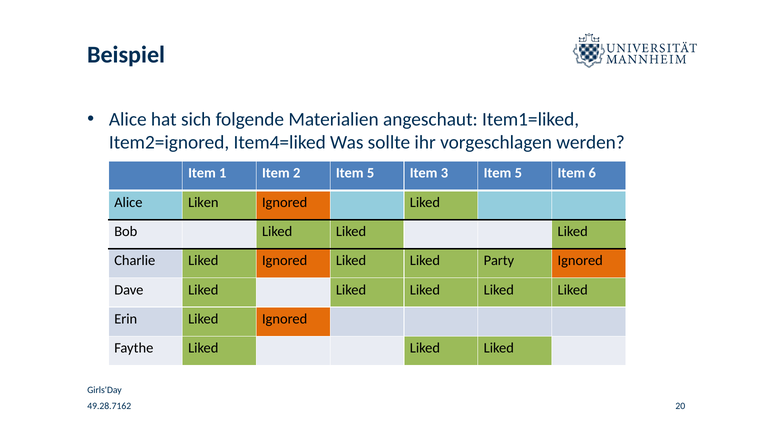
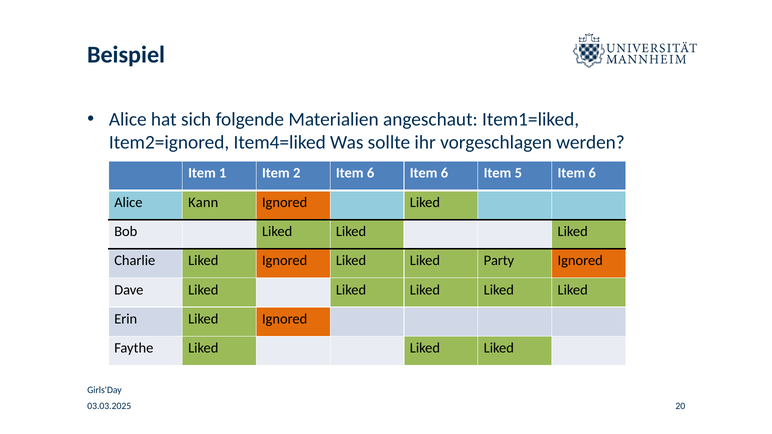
2 Item 5: 5 -> 6 (371, 173)
3: 3 -> 6 (444, 173)
Liken: Liken -> Kann (203, 202)
49.28.7162: 49.28.7162 -> 03.03.2025 (109, 406)
